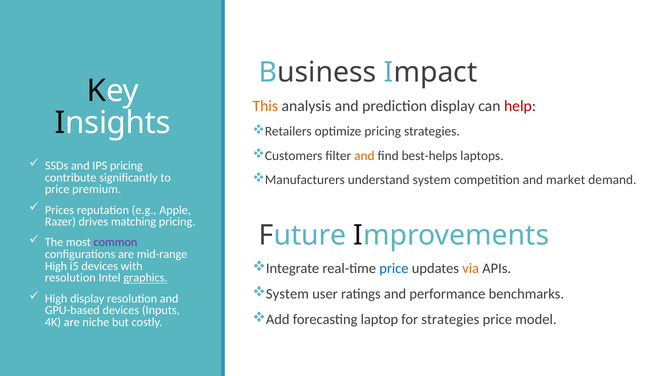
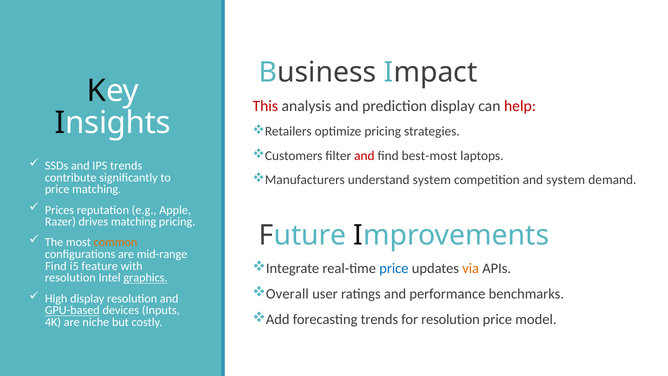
This colour: orange -> red (265, 106)
and colour: orange -> red (364, 156)
best-helps: best-helps -> best-most (429, 156)
IPS pricing: pricing -> trends (126, 166)
and market: market -> system (566, 180)
price premium: premium -> matching (97, 189)
common colour: purple -> orange (115, 242)
High: High -> Find (56, 266)
i5 devices: devices -> feature (100, 266)
System: System -> Overall (287, 294)
GPU-based underline: none -> present (72, 310)
forecasting laptop: laptop -> trends (379, 319)
for strategies: strategies -> resolution (450, 319)
